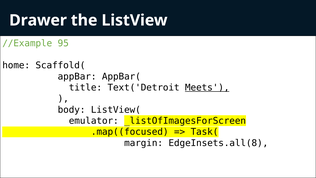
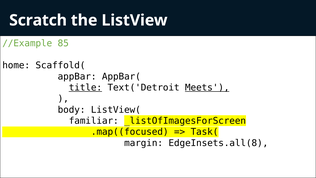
Drawer: Drawer -> Scratch (38, 20)
95: 95 -> 85 (63, 43)
title underline: none -> present (85, 87)
emulator: emulator -> familiar (94, 121)
